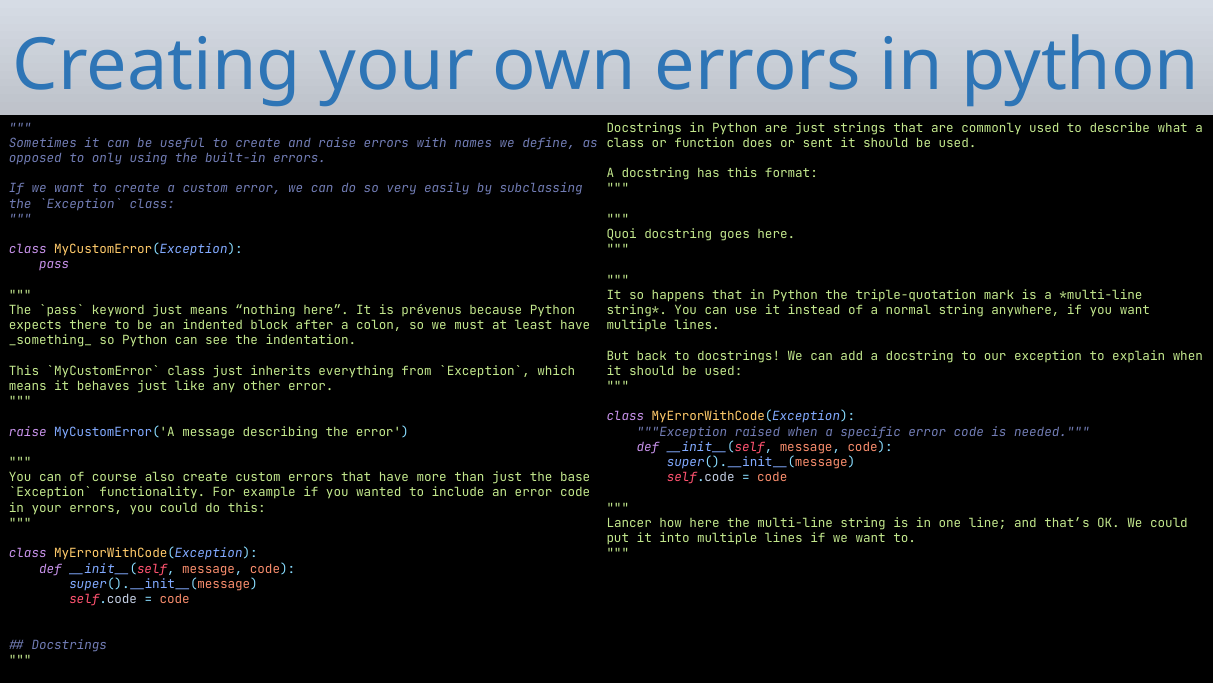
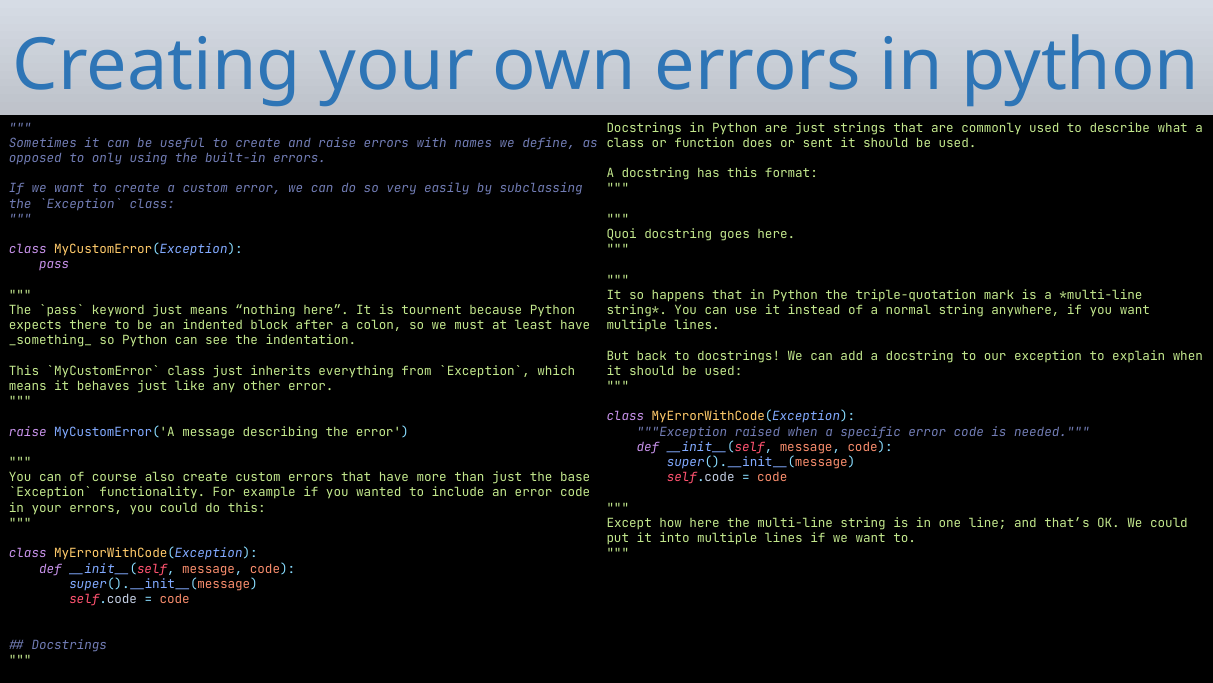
prévenus: prévenus -> tournent (432, 310)
Lancer: Lancer -> Except (629, 523)
